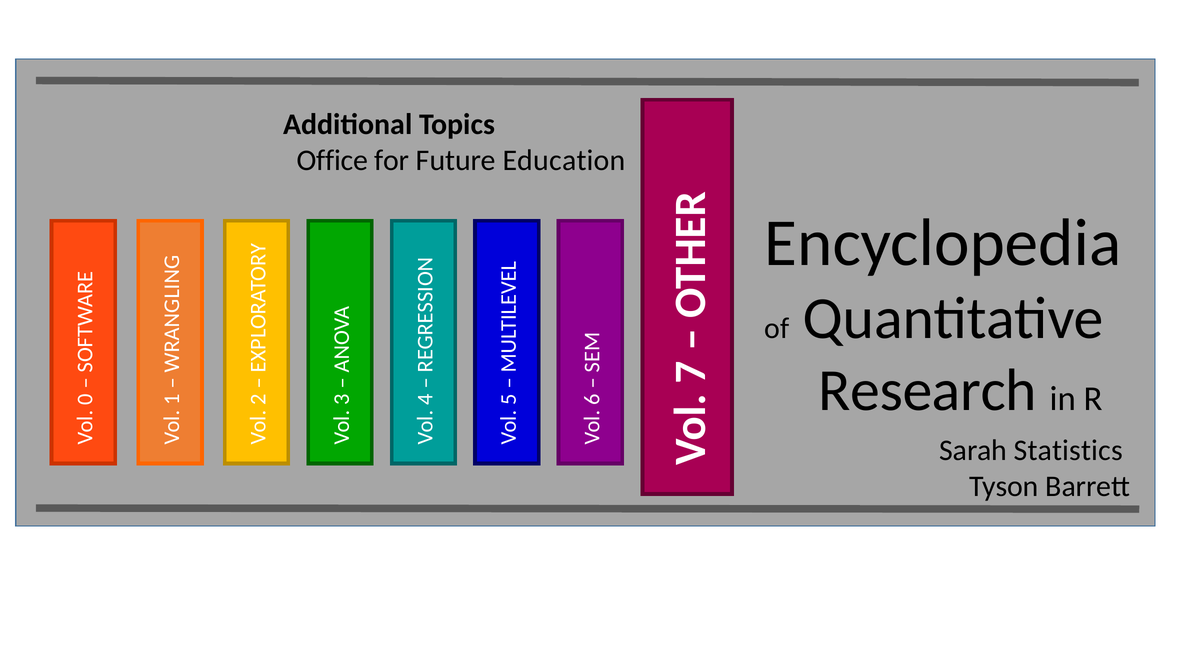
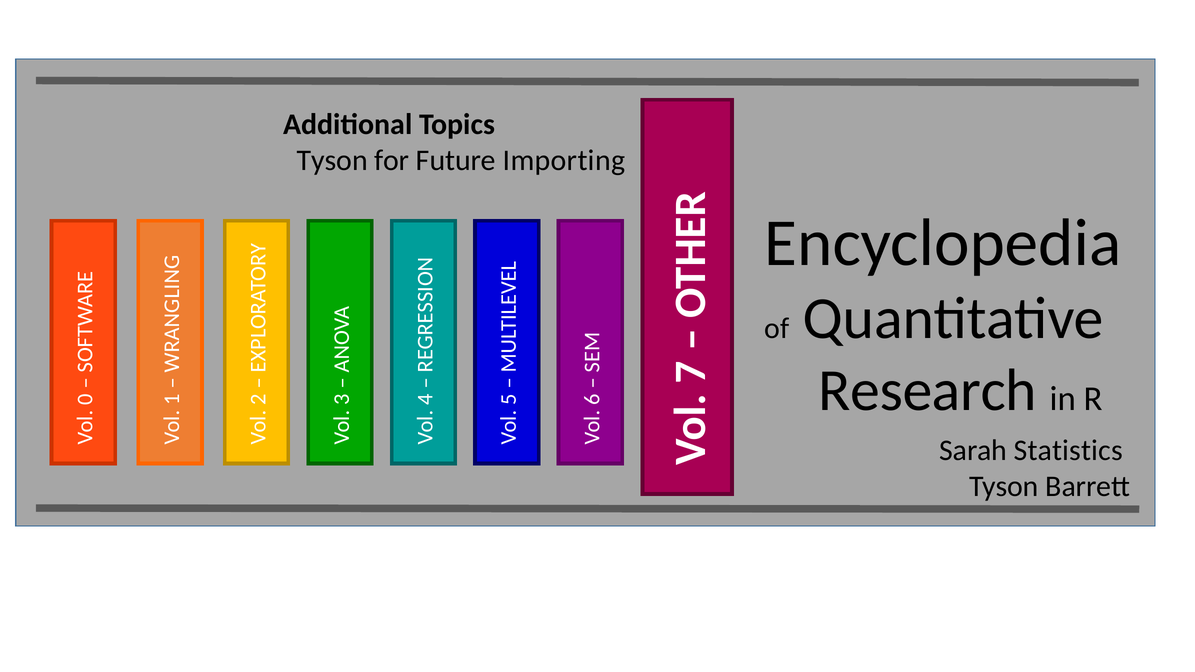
Office: Office -> Tyson (332, 160)
Education: Education -> Importing (564, 160)
